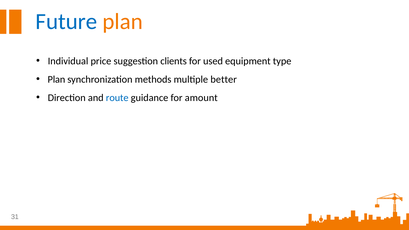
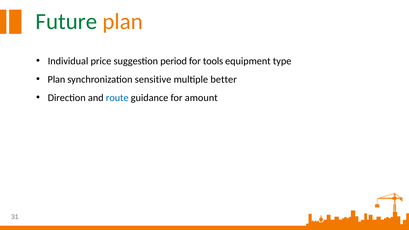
Future colour: blue -> green (66, 22)
clients: clients -> period (174, 61)
used: used -> tools (213, 61)
methods: methods -> sensitive (153, 79)
